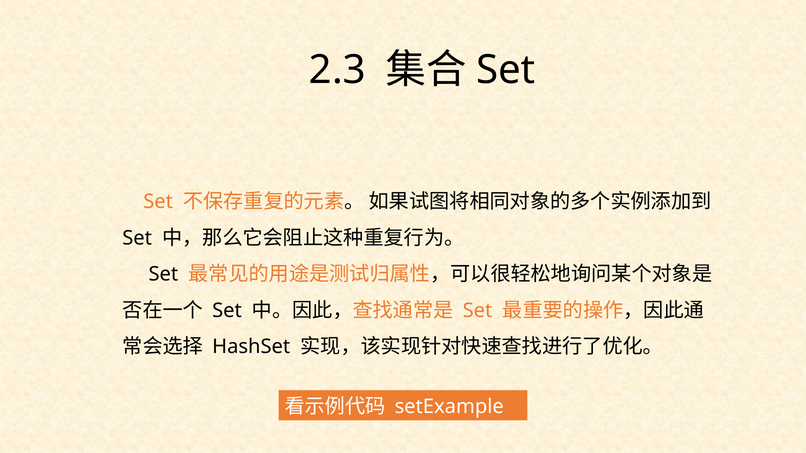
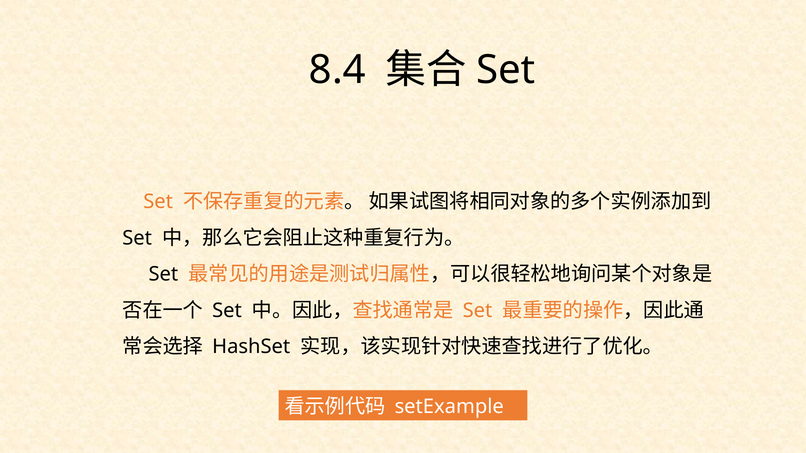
2.3: 2.3 -> 8.4 (337, 70)
